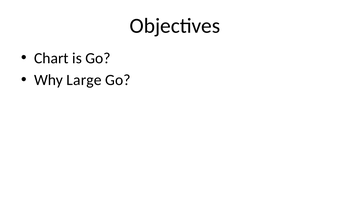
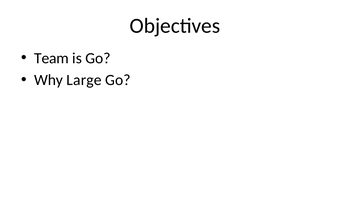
Chart: Chart -> Team (51, 58)
